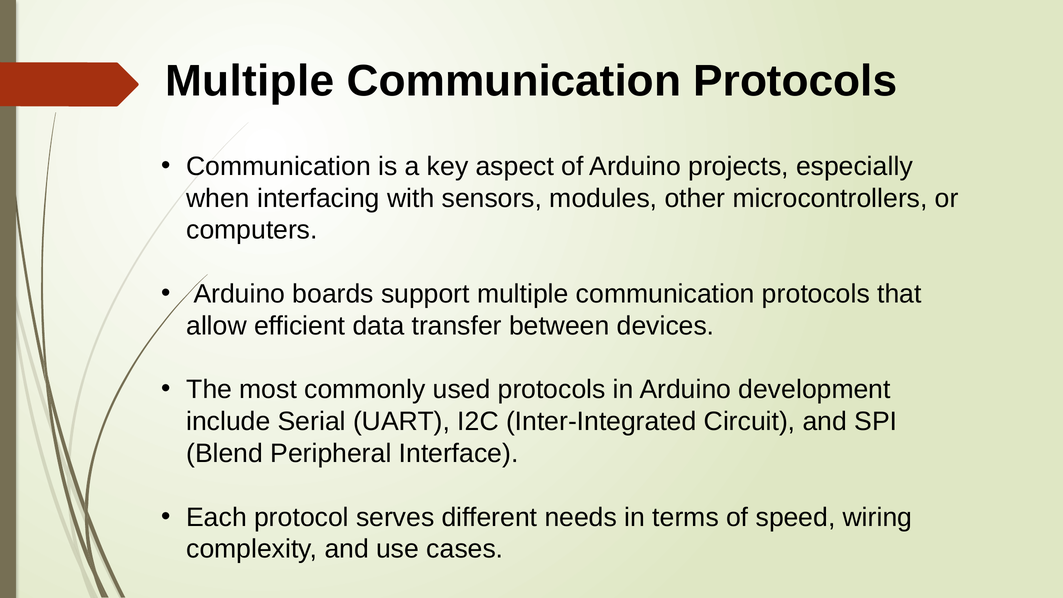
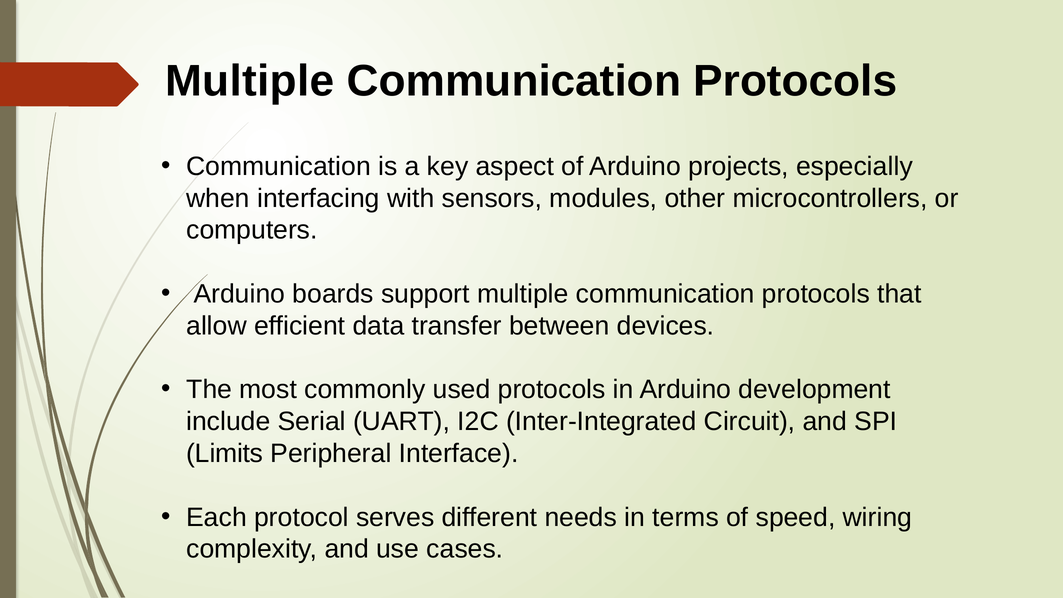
Blend: Blend -> Limits (225, 453)
